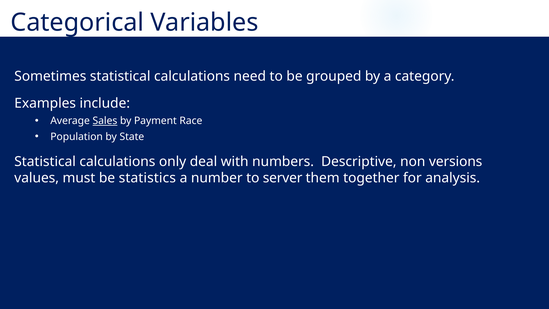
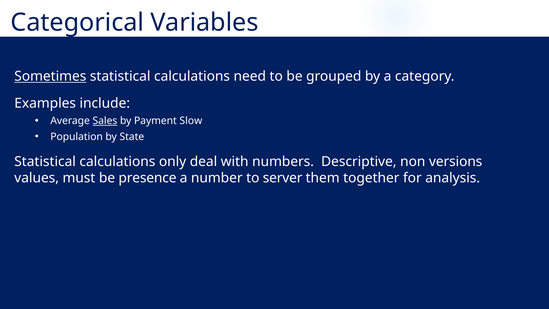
Sometimes underline: none -> present (50, 76)
Race: Race -> Slow (191, 121)
statistics: statistics -> presence (147, 178)
